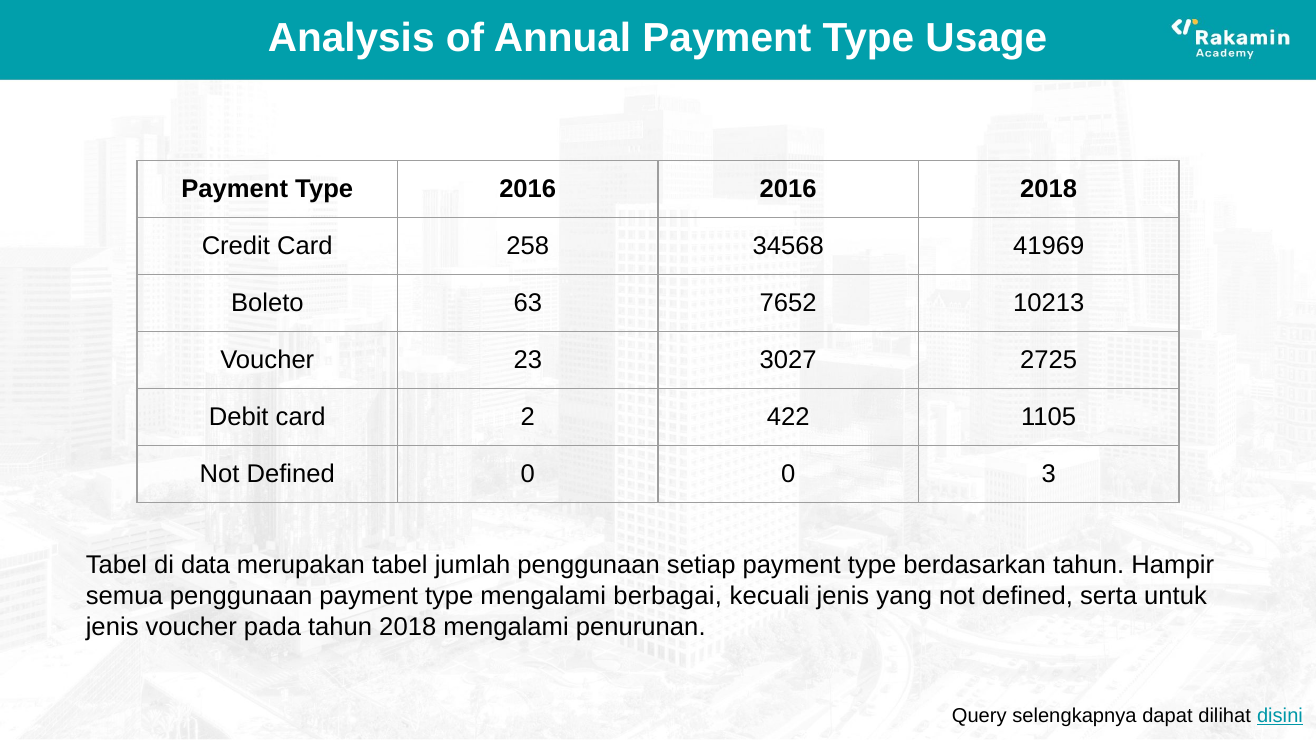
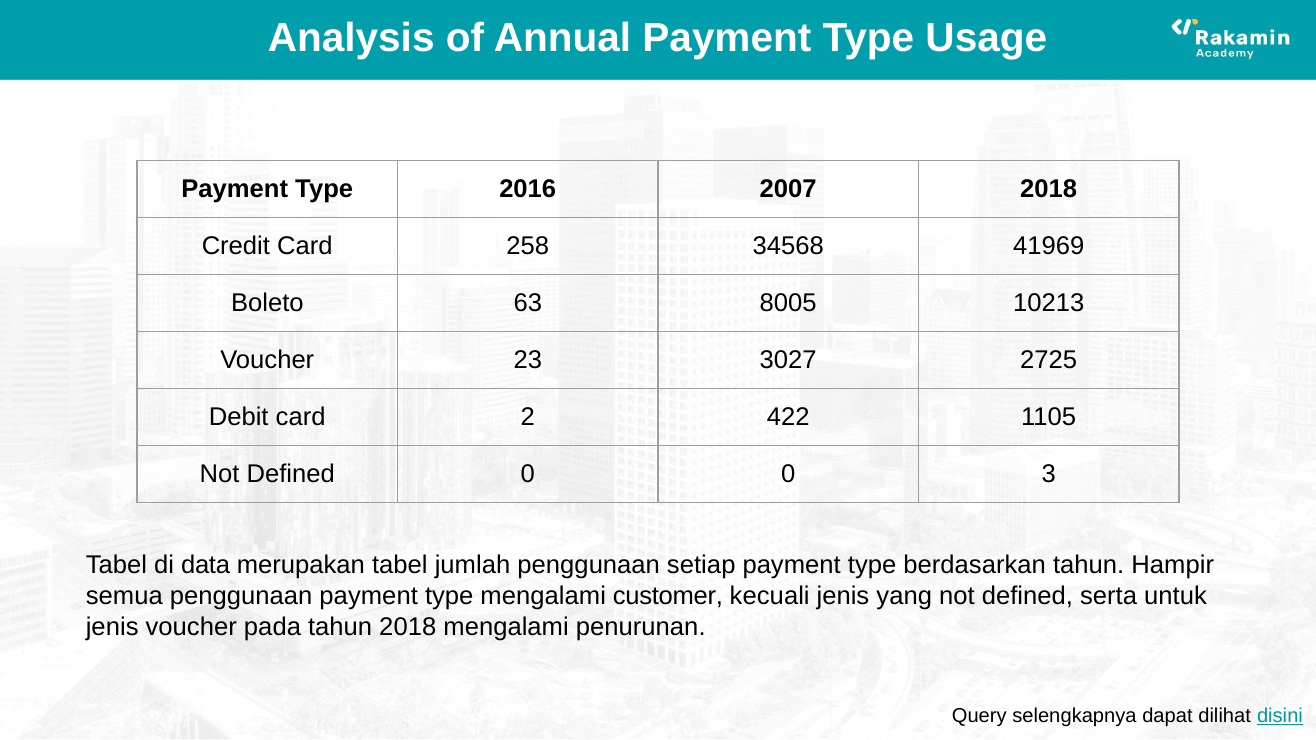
2016 2016: 2016 -> 2007 (788, 189)
7652: 7652 -> 8005 (788, 303)
berbagai: berbagai -> customer (668, 596)
